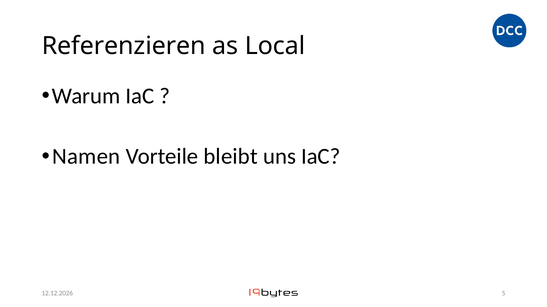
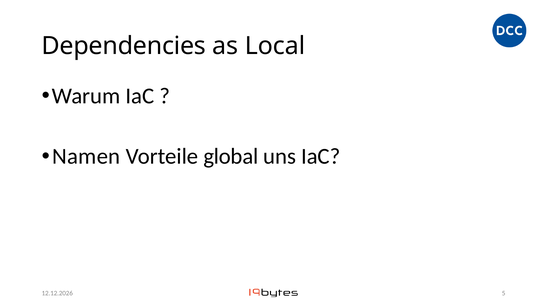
Referenzieren: Referenzieren -> Dependencies (124, 46)
bleibt: bleibt -> global (231, 157)
